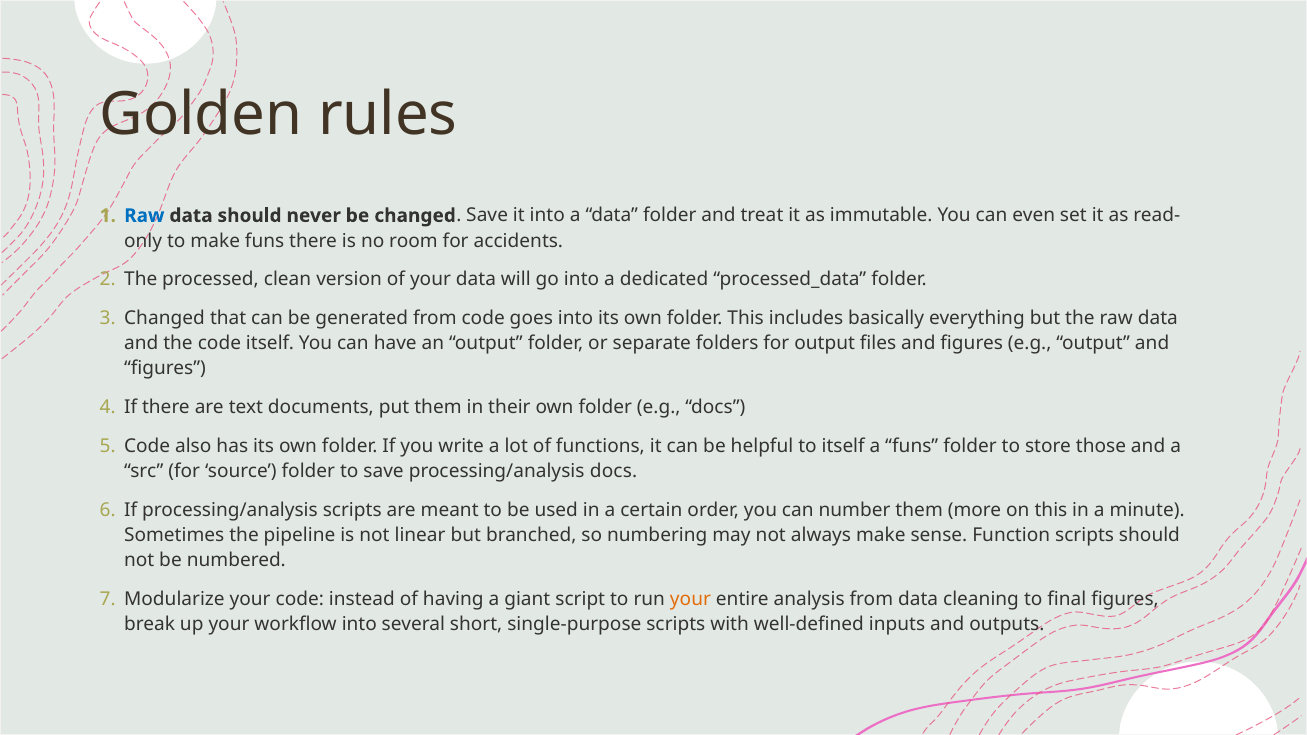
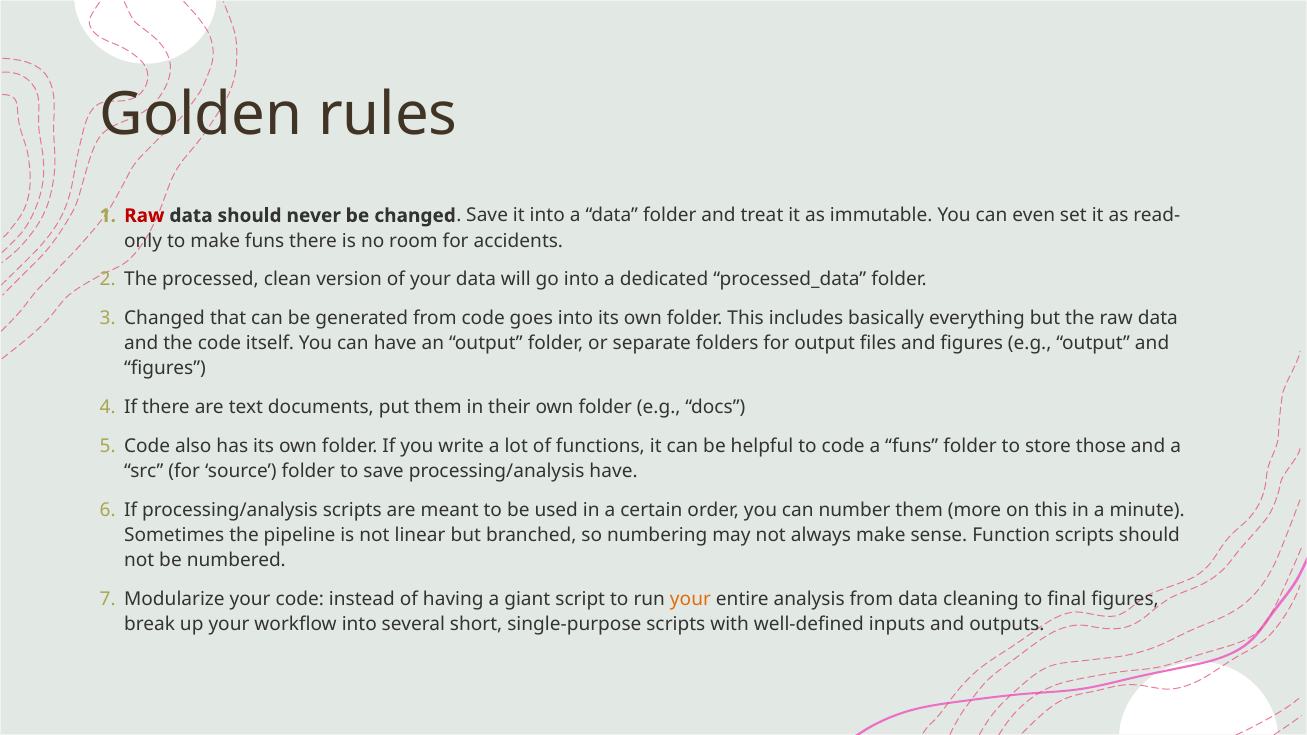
Raw colour: blue -> red (144, 216)
to itself: itself -> code (843, 446)
processing/analysis docs: docs -> have (614, 471)
